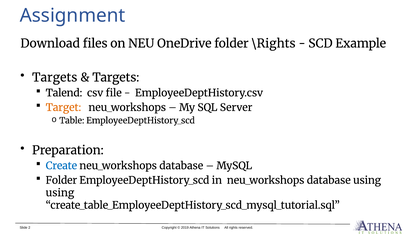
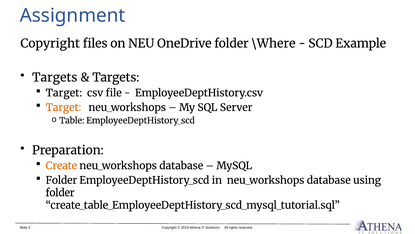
Download: Download -> Copyright (50, 43)
\Rights: \Rights -> \Where (273, 43)
Talend: Talend -> Target (64, 93)
Create colour: blue -> orange (61, 165)
using: using -> folder (60, 192)
